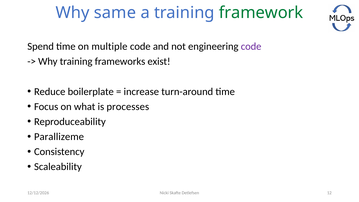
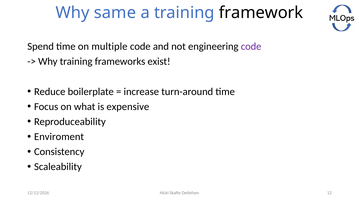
framework colour: green -> black (261, 13)
processes: processes -> expensive (128, 107)
Parallizeme: Parallizeme -> Enviroment (59, 137)
